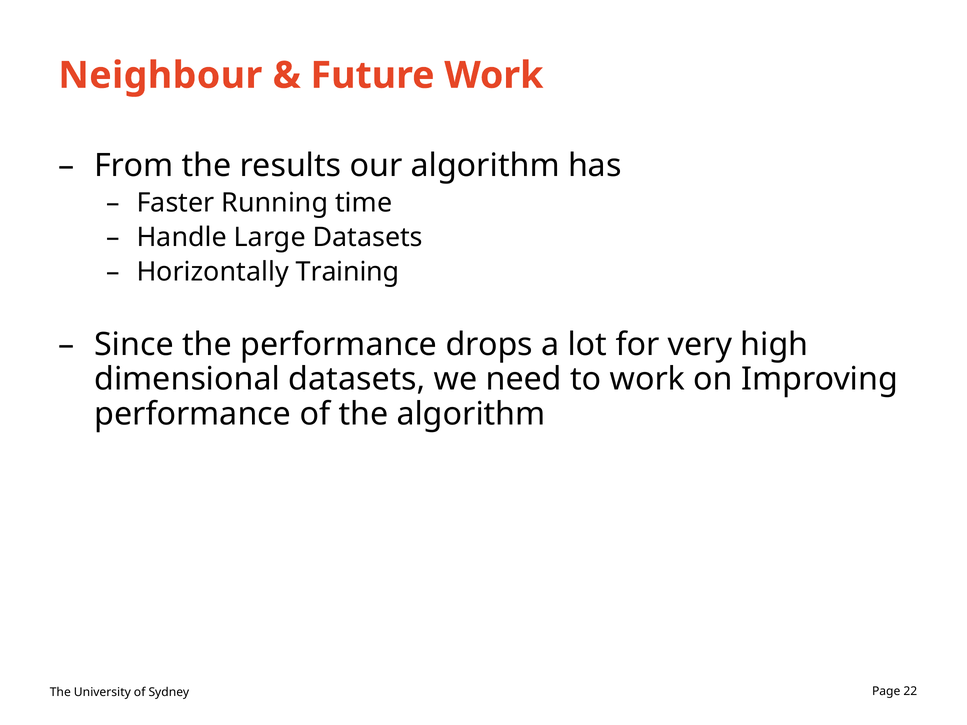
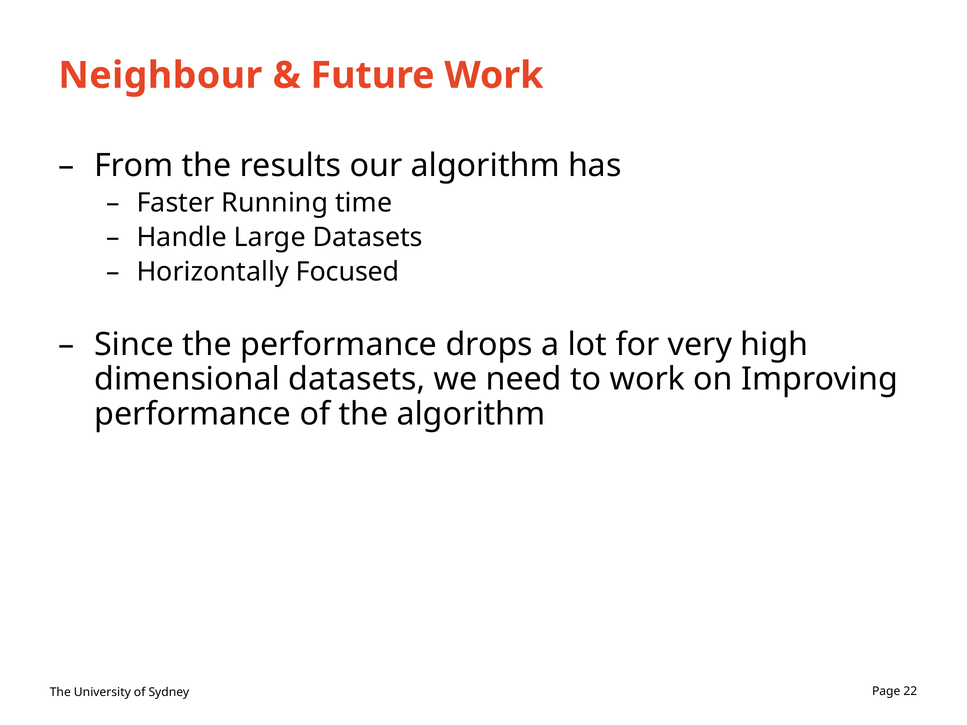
Training: Training -> Focused (348, 272)
